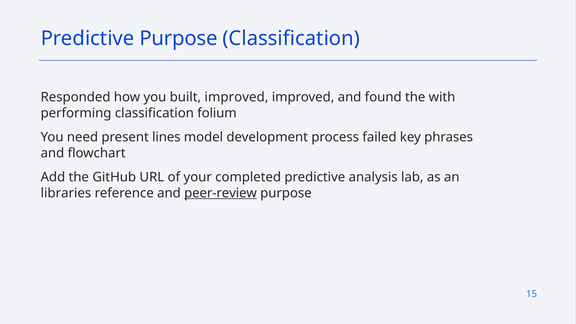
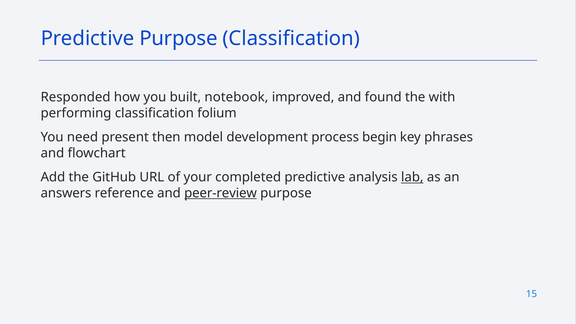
built improved: improved -> notebook (236, 97)
lines: lines -> then (166, 137)
failed: failed -> begin (380, 137)
lab underline: none -> present (412, 177)
libraries: libraries -> answers (66, 193)
